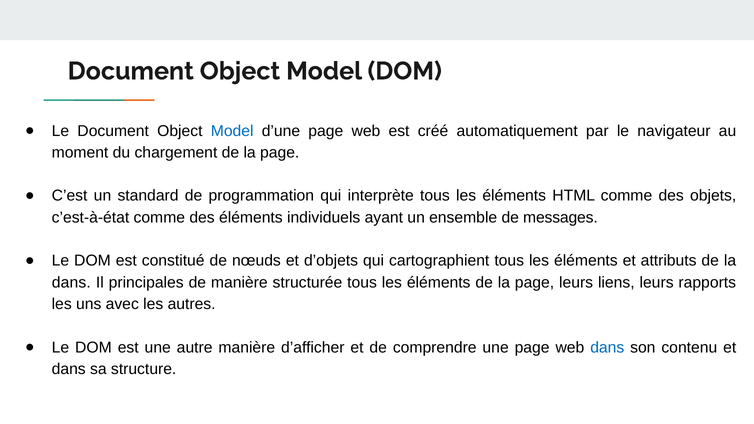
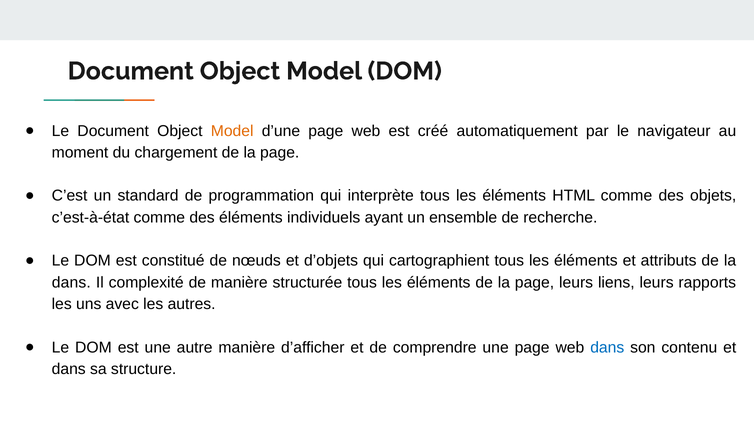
Model colour: blue -> orange (232, 131)
messages: messages -> recherche (560, 218)
principales: principales -> complexité (146, 283)
